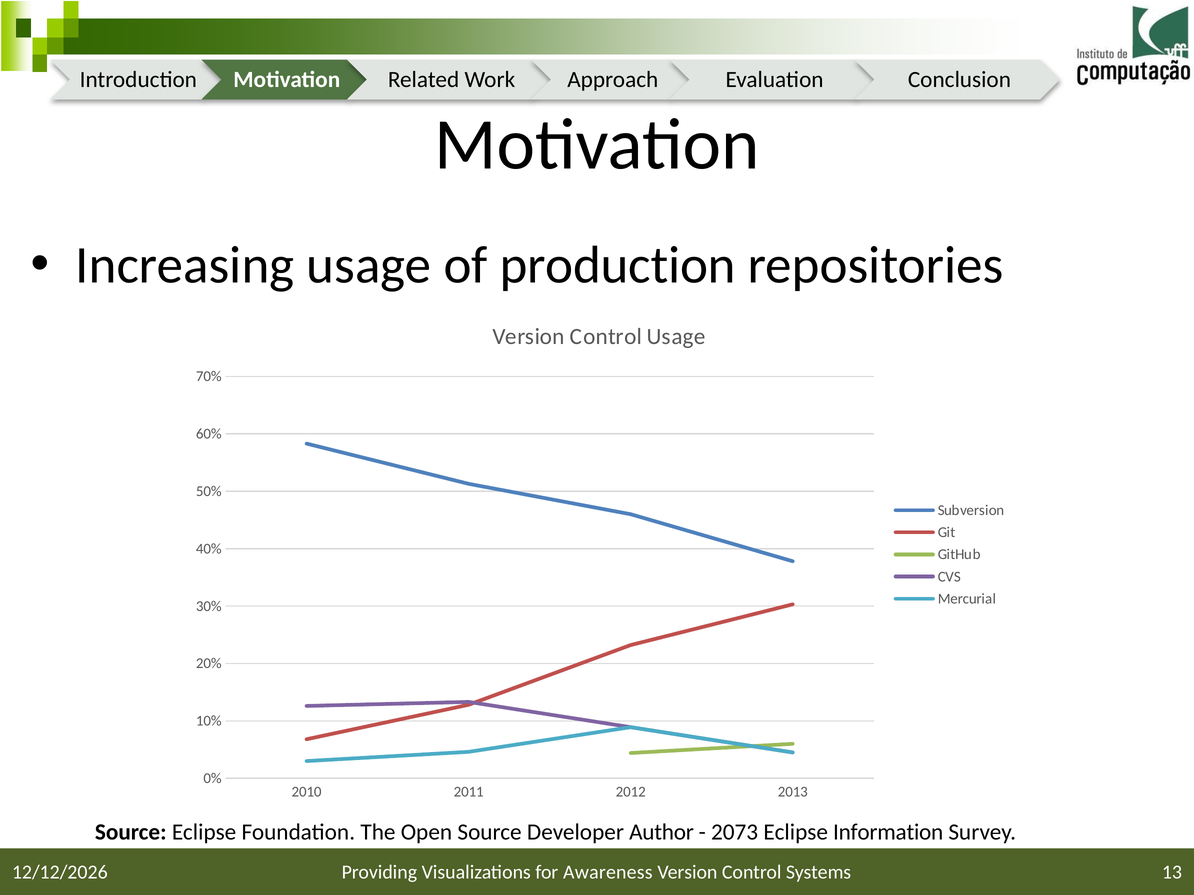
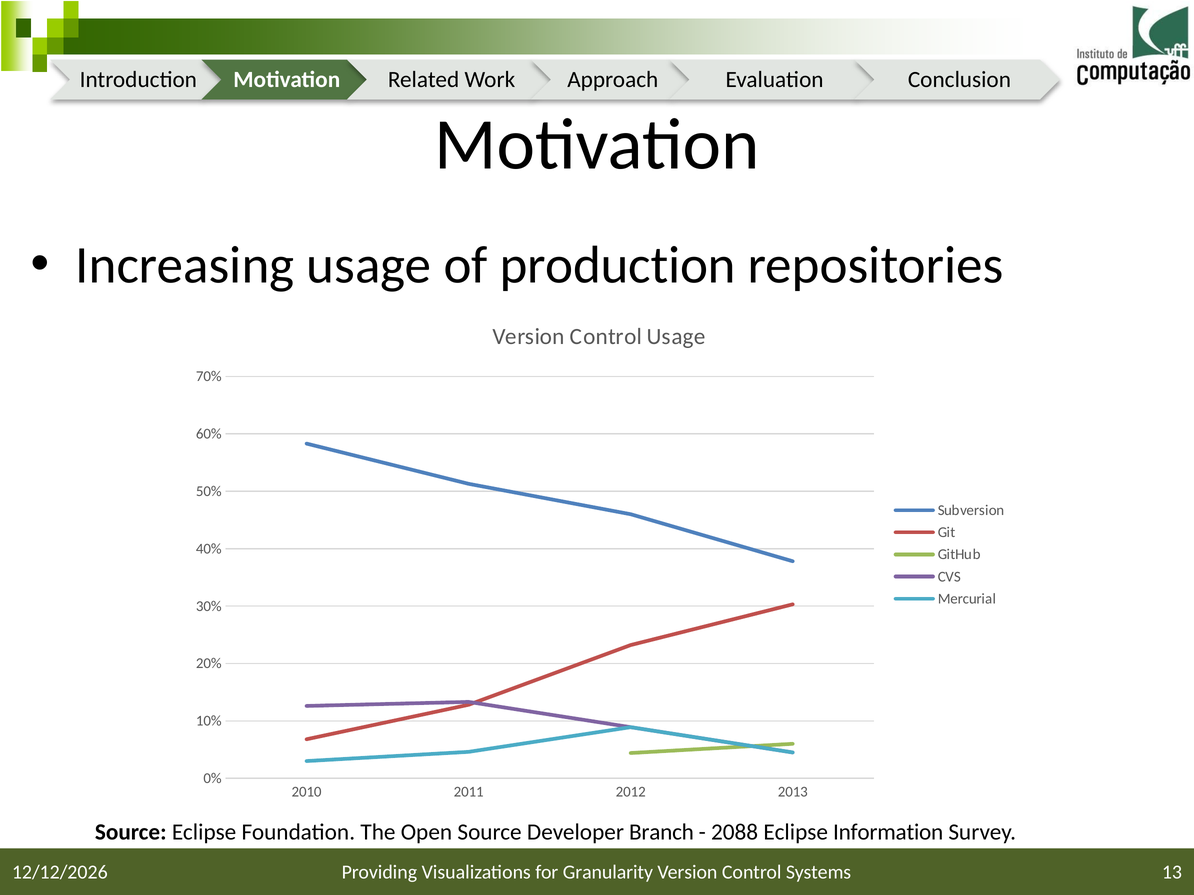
Author: Author -> Branch (662, 833)
2073: 2073 -> 2088 (735, 833)
Awareness: Awareness -> Granularity (608, 873)
